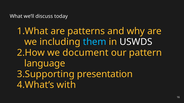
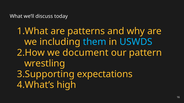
USWDS colour: white -> light blue (136, 42)
language: language -> wrestling (45, 64)
presentation: presentation -> expectations (105, 74)
with: with -> high (66, 85)
